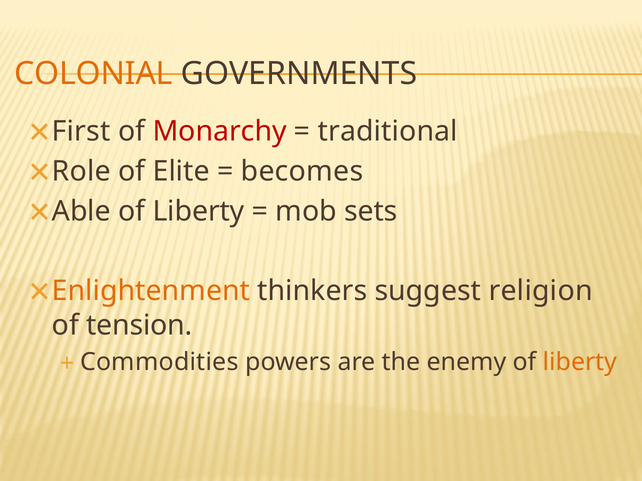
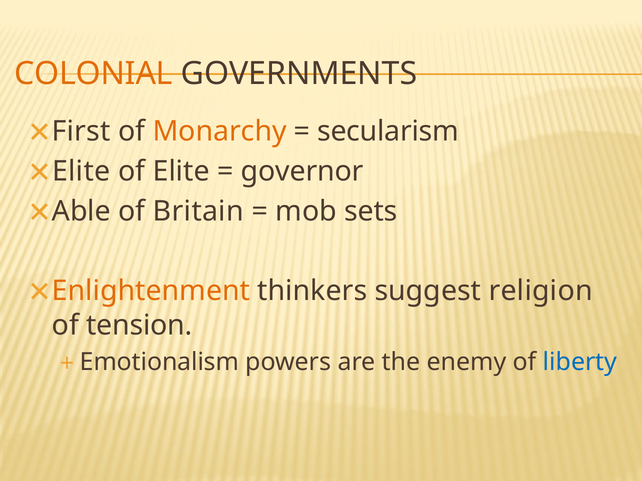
Monarchy colour: red -> orange (220, 131)
traditional: traditional -> secularism (388, 131)
Role: Role -> Elite (81, 171)
becomes: becomes -> governor (302, 171)
Liberty: Liberty -> Britain (198, 211)
Commodities: Commodities -> Emotionalism (160, 362)
liberty colour: orange -> blue (580, 362)
